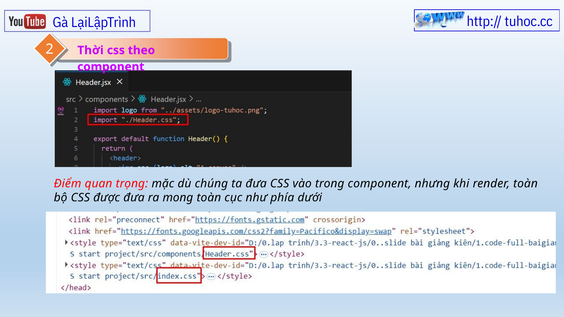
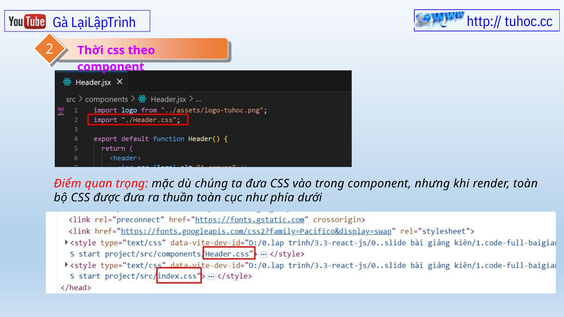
mong: mong -> thuần (178, 198)
